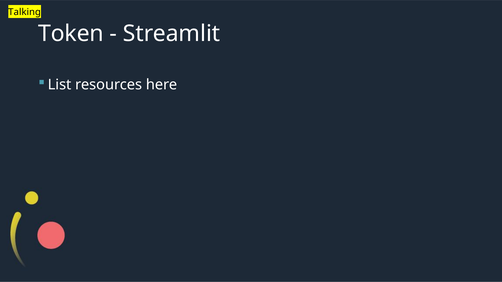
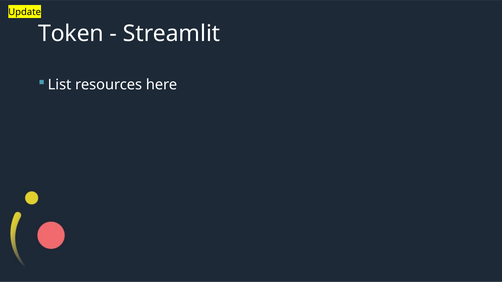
Talking: Talking -> Update (25, 12)
